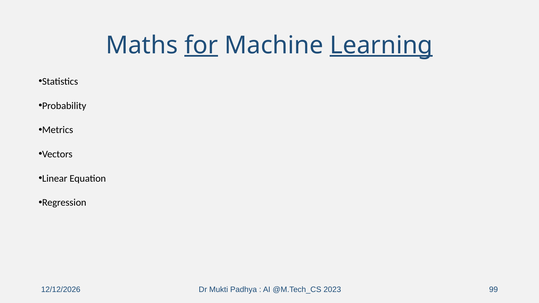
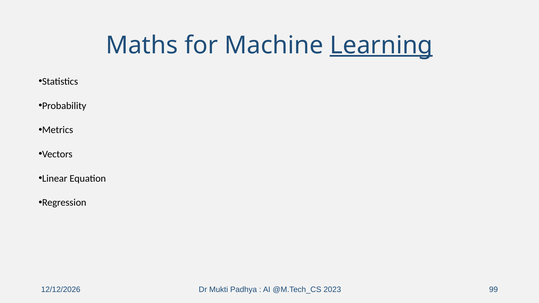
for underline: present -> none (201, 45)
